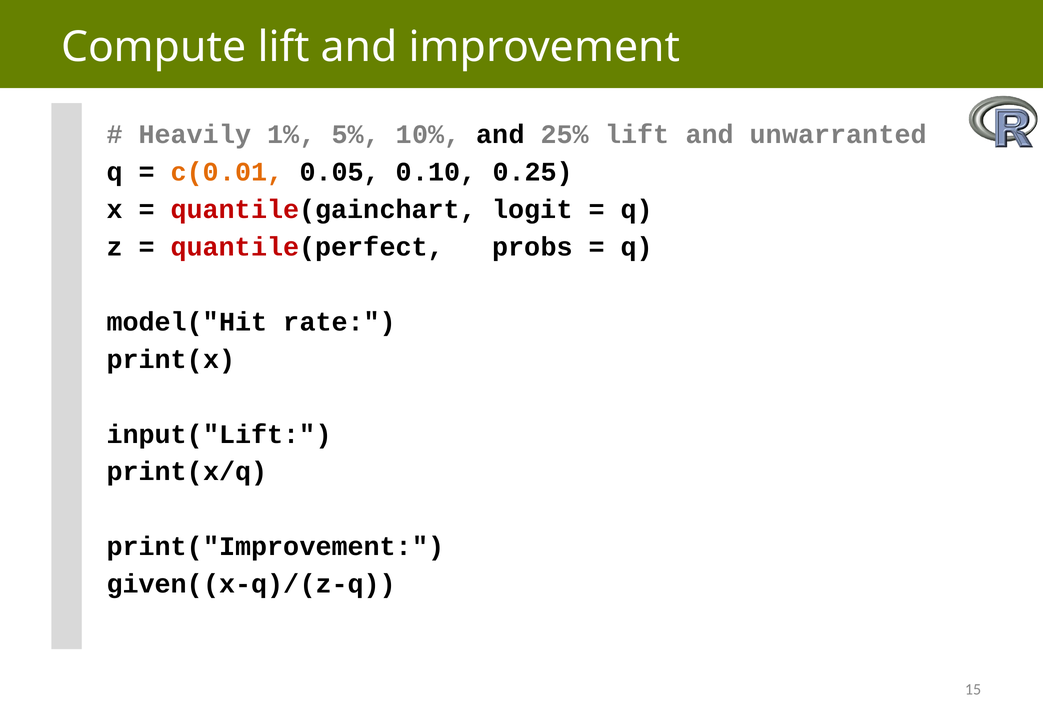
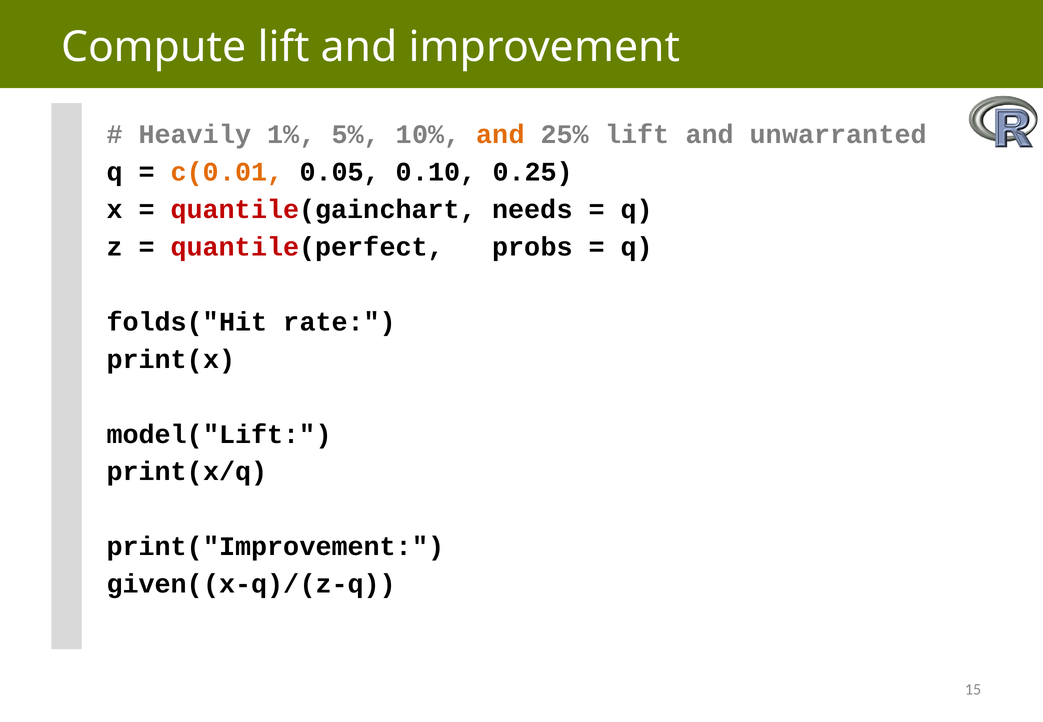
and colour: black -> orange (501, 135)
logit: logit -> needs (532, 210)
model("Hit: model("Hit -> folds("Hit (187, 322)
input("Lift: input("Lift -> model("Lift (219, 434)
